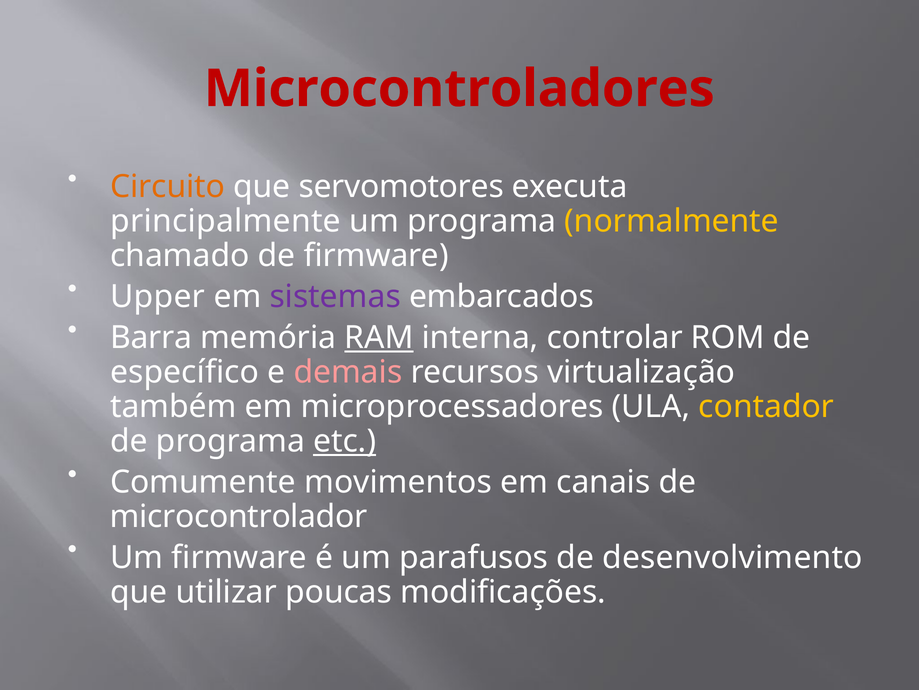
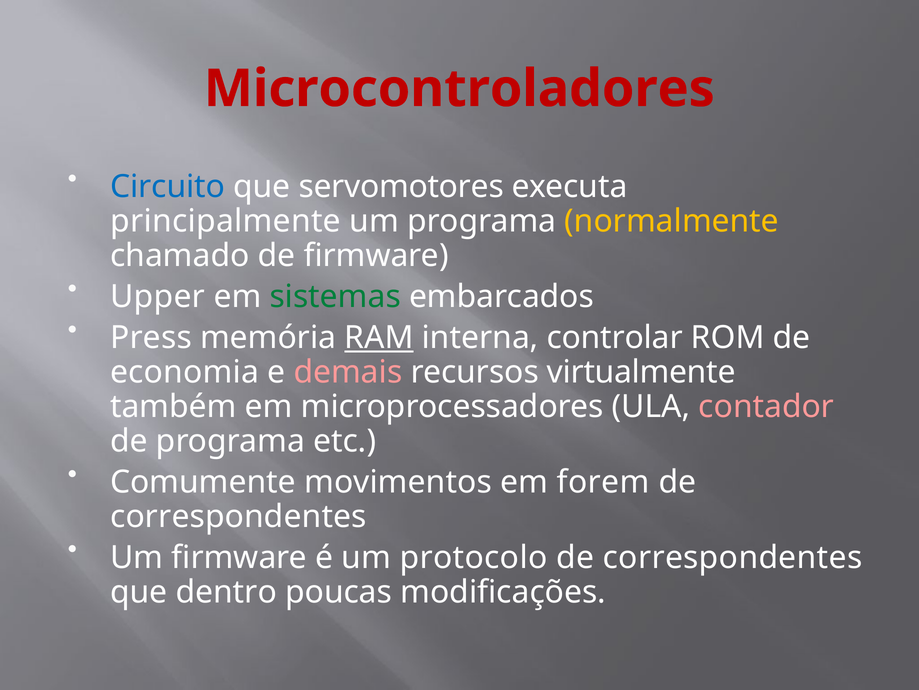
Circuito colour: orange -> blue (168, 187)
sistemas colour: purple -> green (335, 297)
Barra: Barra -> Press (151, 337)
específico: específico -> economia (185, 372)
virtualização: virtualização -> virtualmente (641, 372)
contador colour: yellow -> pink (766, 406)
etc underline: present -> none (345, 441)
canais: canais -> forem (603, 482)
microcontrolador: microcontrolador -> correspondentes (238, 516)
parafusos: parafusos -> protocolo (474, 557)
desenvolvimento: desenvolvimento -> correspondentes (733, 557)
utilizar: utilizar -> dentro (226, 591)
